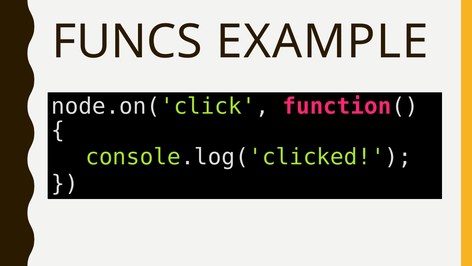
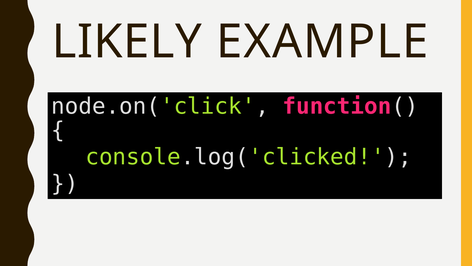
FUNCS: FUNCS -> LIKELY (127, 42)
